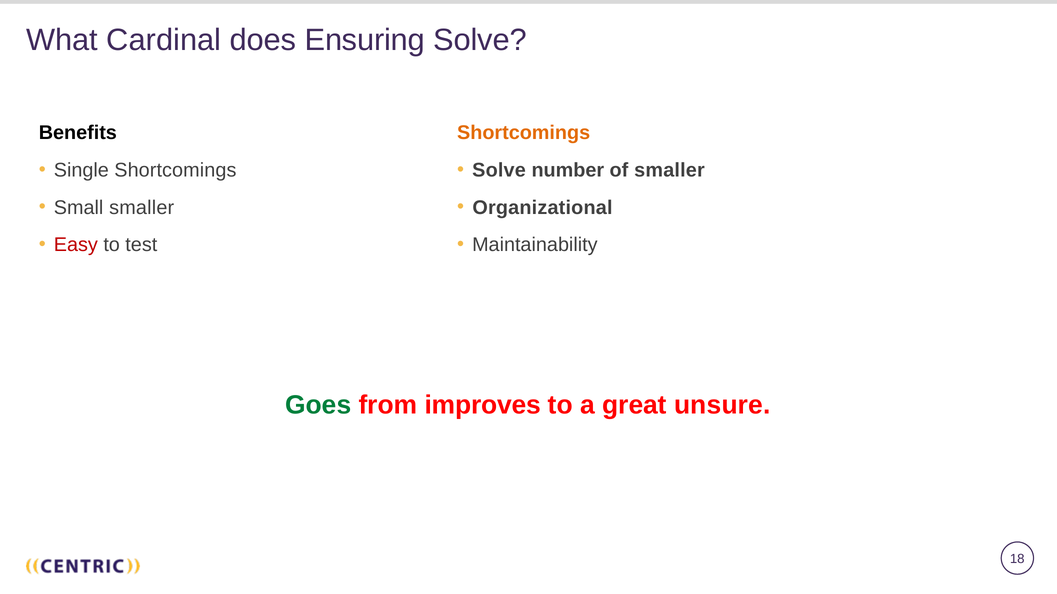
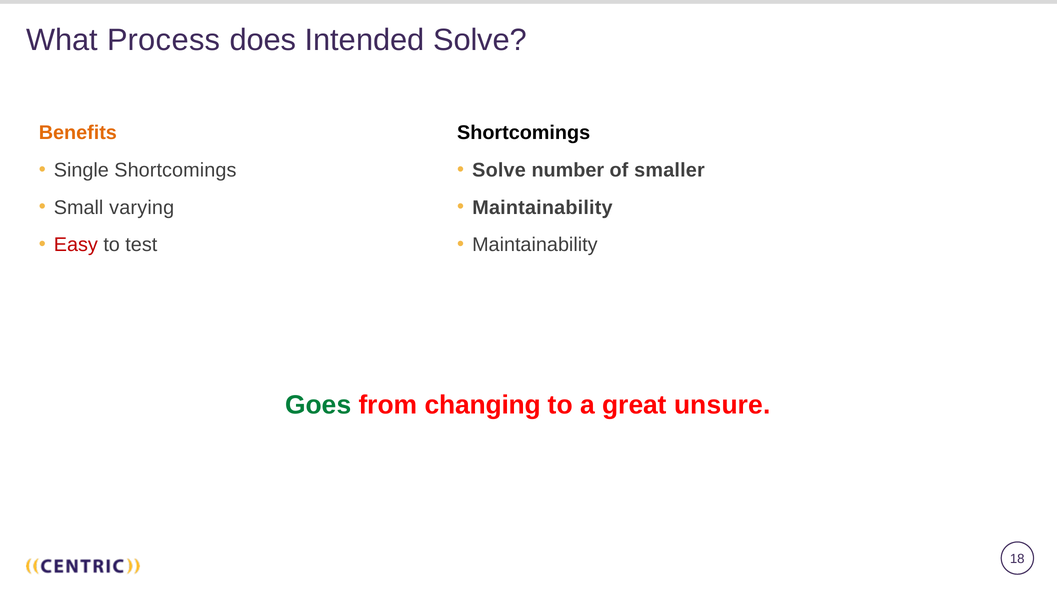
Cardinal: Cardinal -> Process (164, 40)
Ensuring: Ensuring -> Intended (365, 40)
Benefits colour: black -> orange (78, 133)
Shortcomings colour: orange -> black (524, 133)
Small smaller: smaller -> varying (142, 208)
Organizational: Organizational -> Maintainability (542, 208)
improves: improves -> changing (483, 406)
